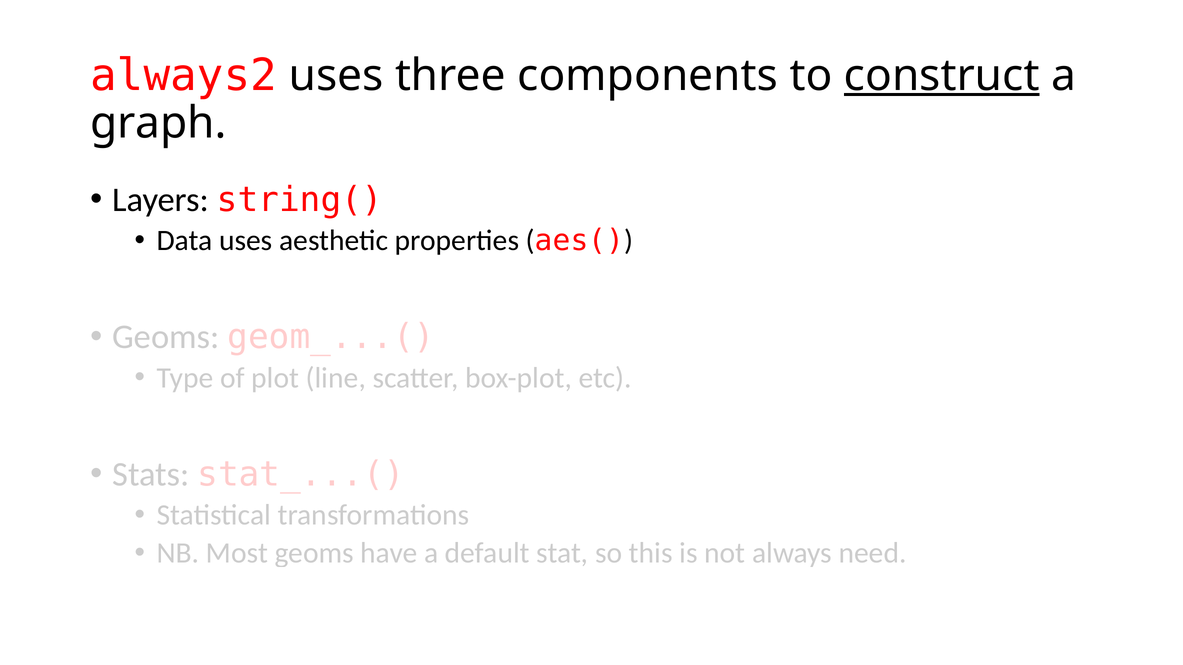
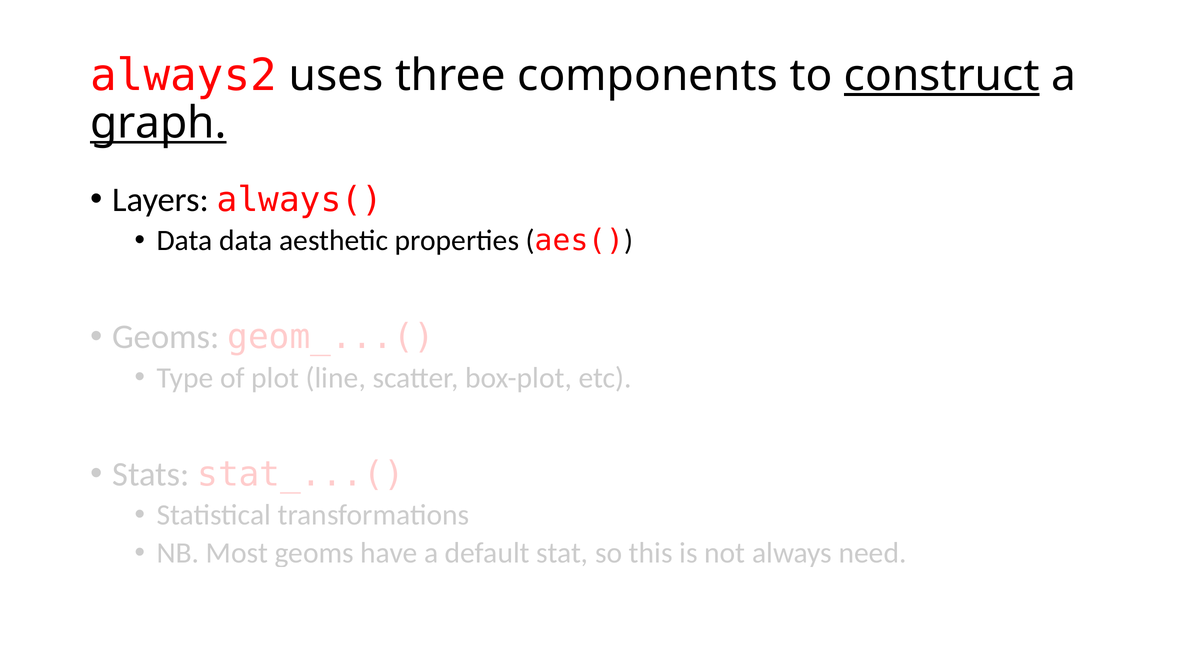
graph underline: none -> present (158, 123)
string(: string( -> always( (300, 200)
Data uses: uses -> data (246, 241)
